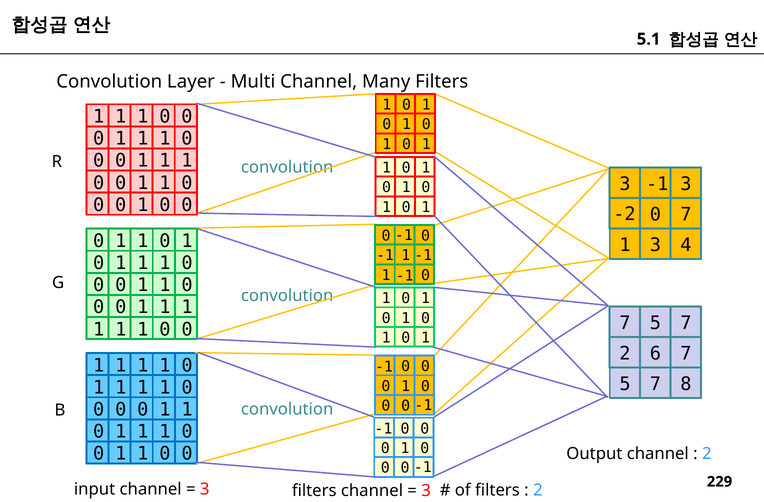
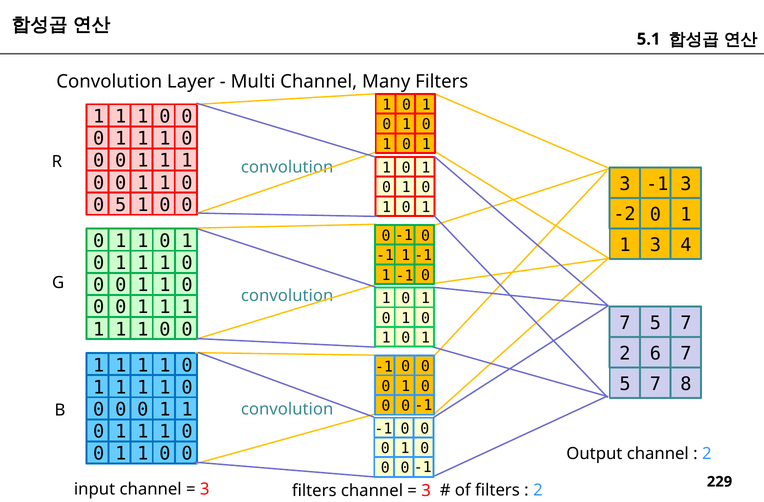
0: 0 -> 5 (121, 205)
7: 7 -> 1 (686, 214)
